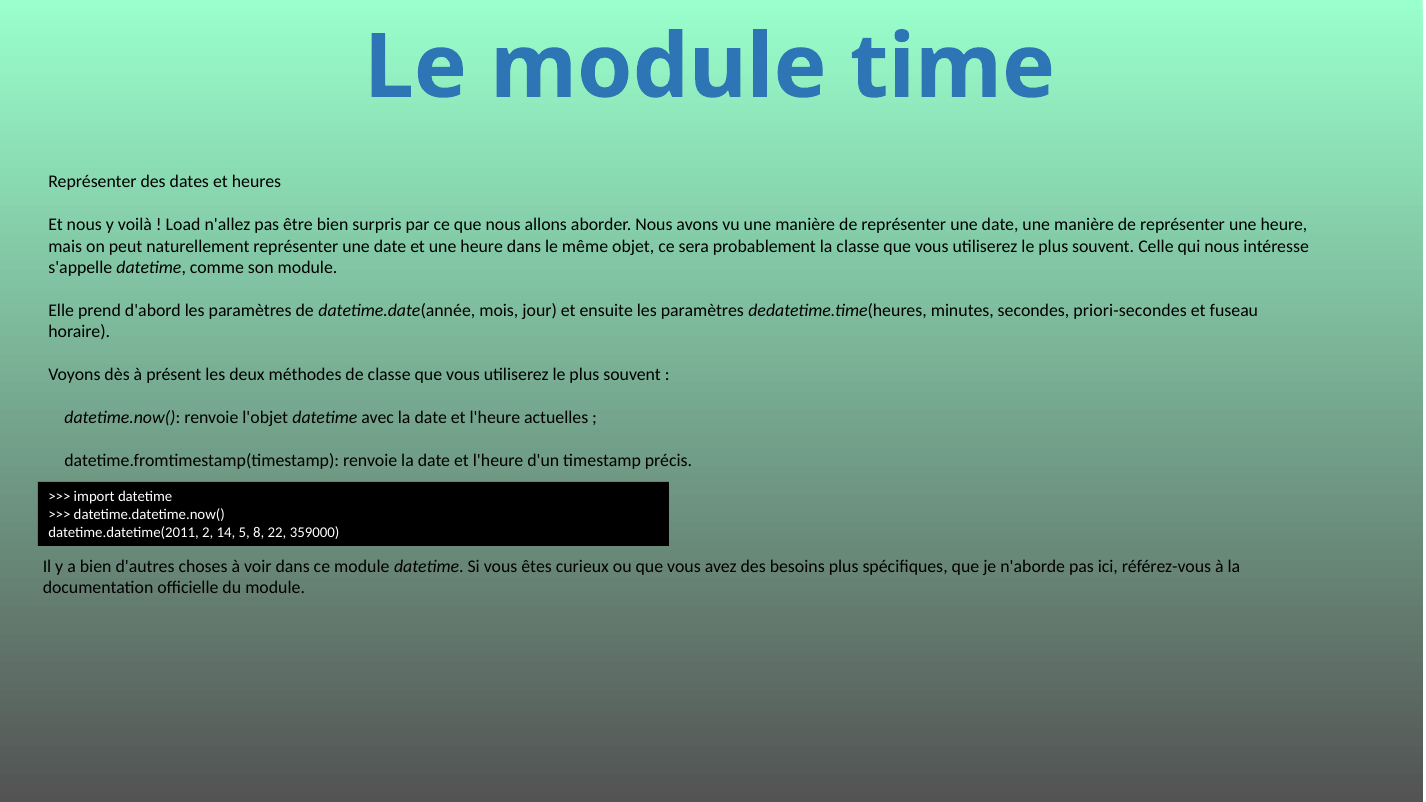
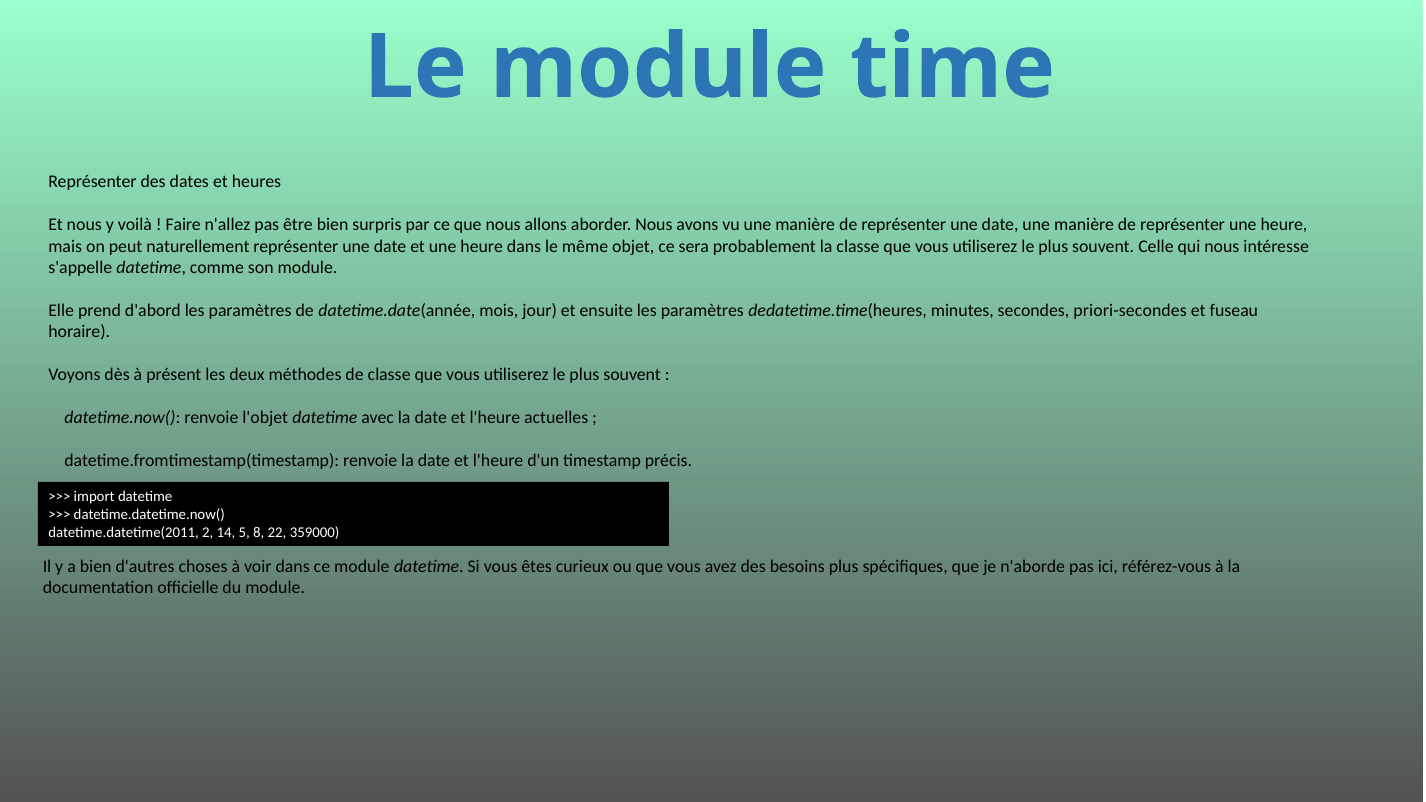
Load: Load -> Faire (183, 225)
